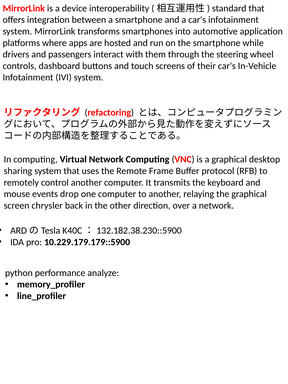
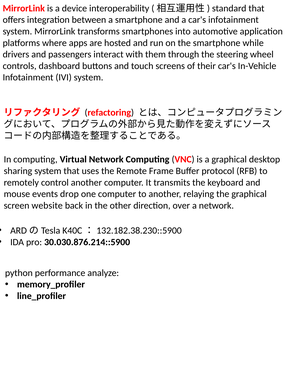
chrysler: chrysler -> website (47, 206)
10.229.179.179::5900: 10.229.179.179::5900 -> 30.030.876.214::5900 (87, 242)
